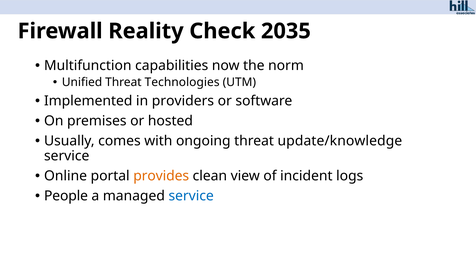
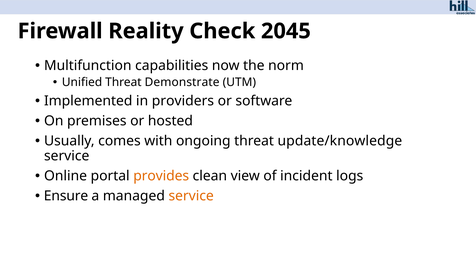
2035: 2035 -> 2045 (286, 31)
Technologies: Technologies -> Demonstrate (182, 82)
People: People -> Ensure (66, 196)
service colour: blue -> orange (191, 196)
